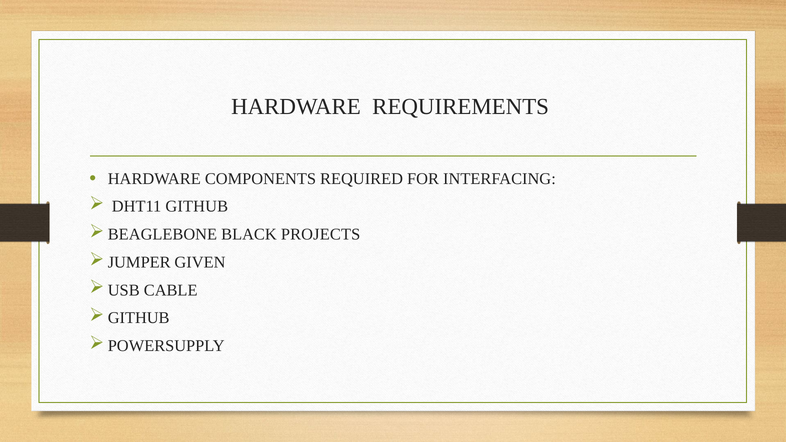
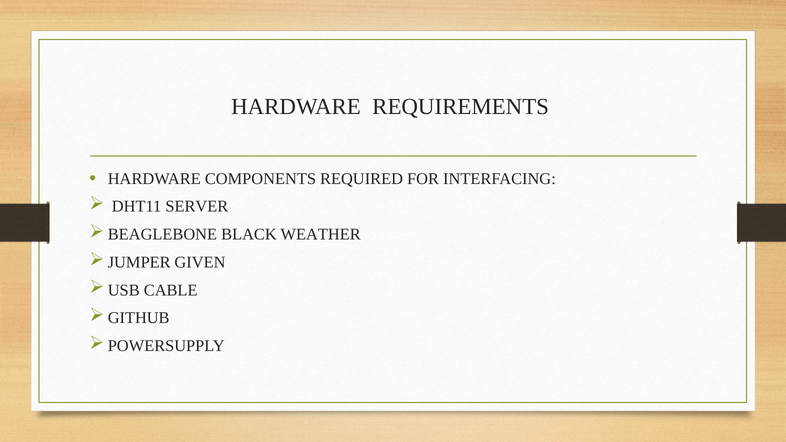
DHT11 GITHUB: GITHUB -> SERVER (197, 207)
PROJECTS: PROJECTS -> WEATHER (321, 234)
